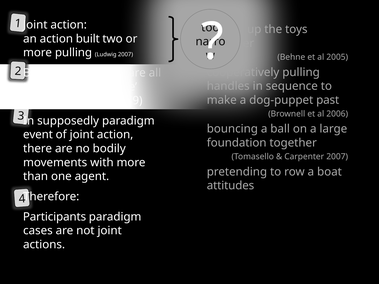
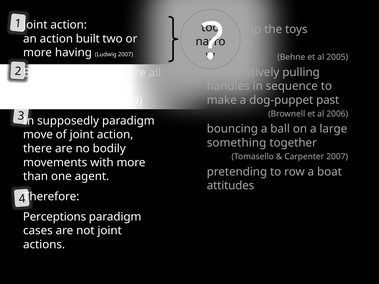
more pulling: pulling -> having (73, 53)
event: event -> move (38, 135)
foundation: foundation -> something (237, 143)
Participants: Participants -> Perceptions (55, 217)
